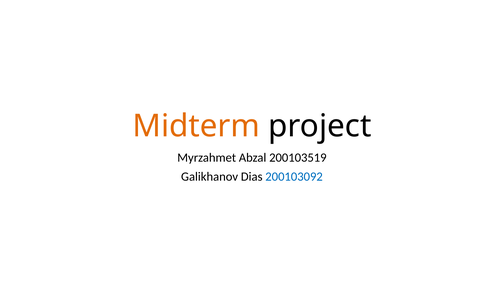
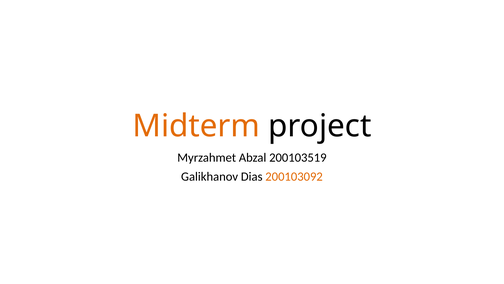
200103092 colour: blue -> orange (294, 176)
